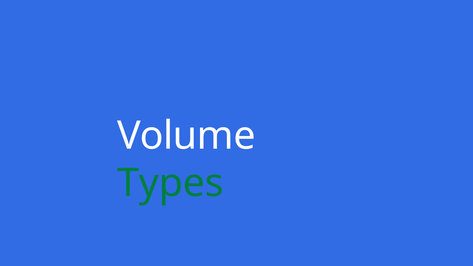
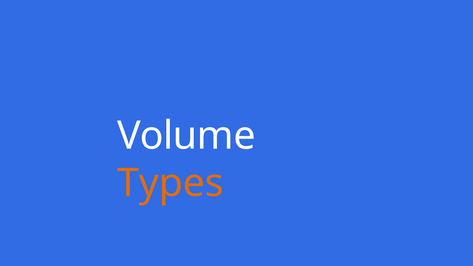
Types colour: green -> orange (171, 183)
